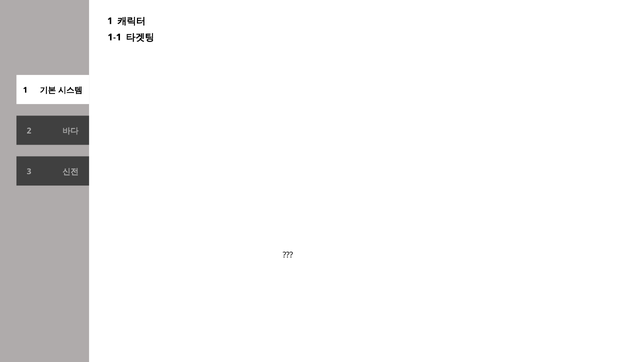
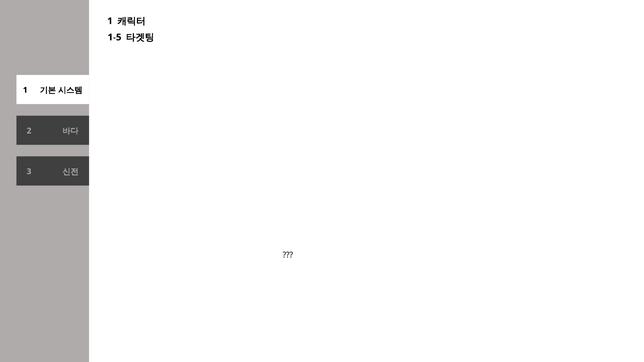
1-1: 1-1 -> 1-5 (115, 37)
